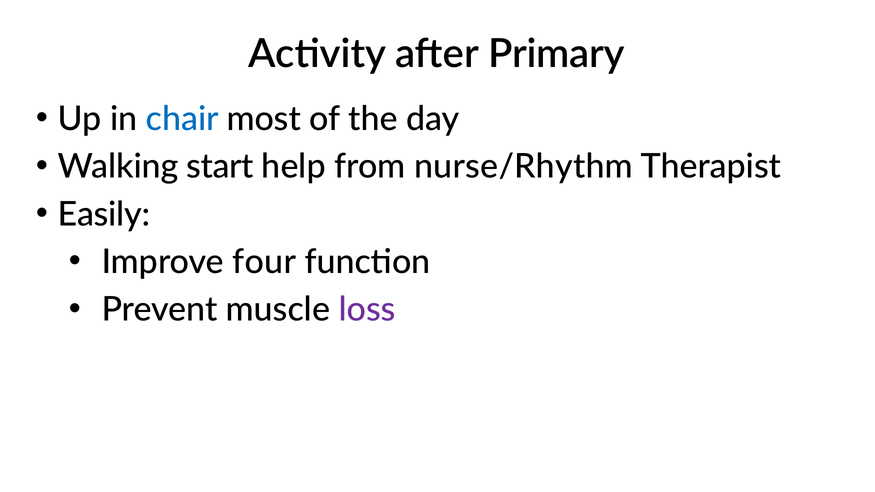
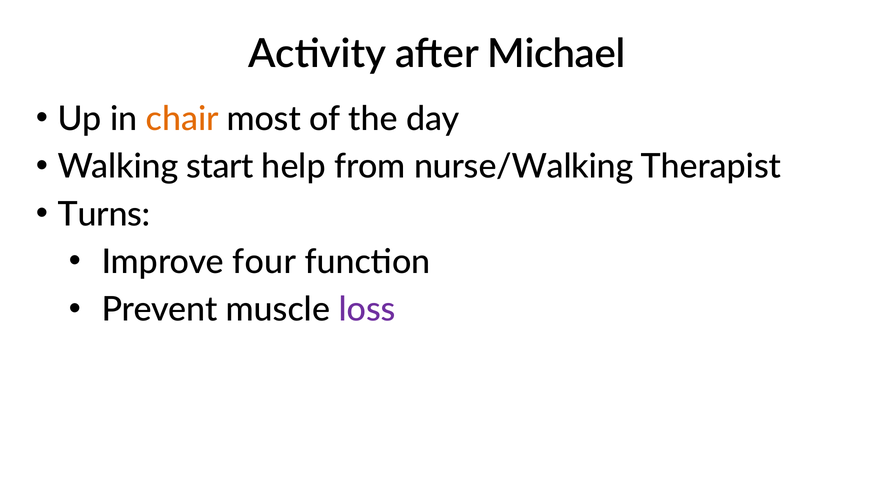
Primary: Primary -> Michael (556, 54)
chair colour: blue -> orange (182, 119)
nurse/Rhythm: nurse/Rhythm -> nurse/Walking (524, 167)
Easily: Easily -> Turns (104, 214)
